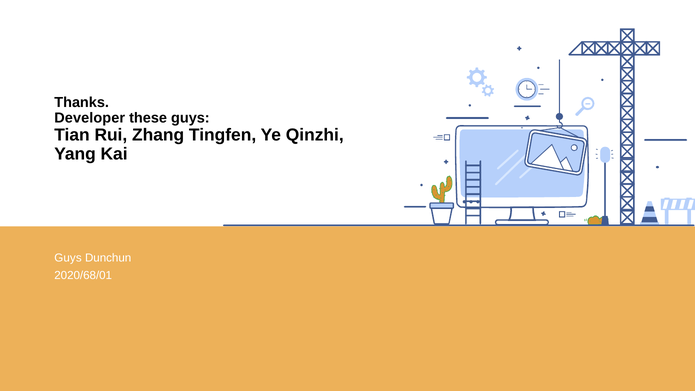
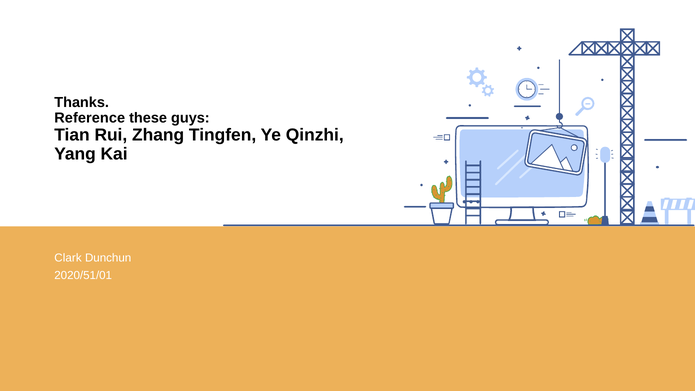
Developer: Developer -> Reference (90, 118)
Guys: Guys -> Clark (68, 258)
2020/68/01: 2020/68/01 -> 2020/51/01 (83, 275)
